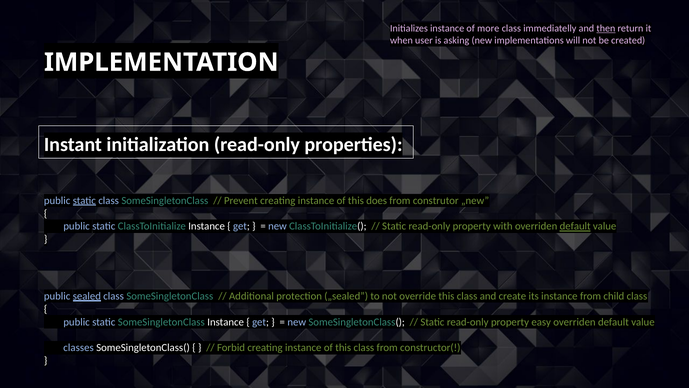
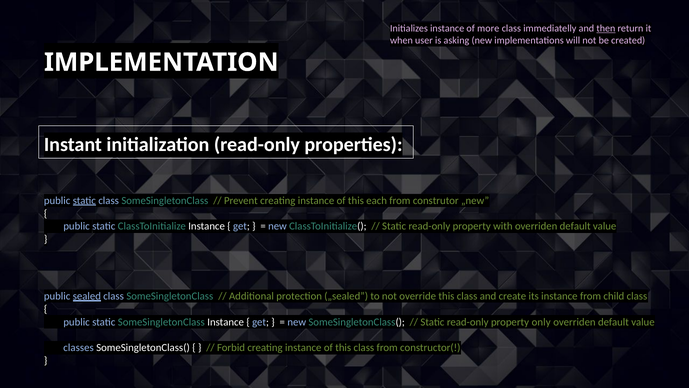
does: does -> each (377, 200)
default underline: present -> none (575, 226)
easy: easy -> only (541, 322)
